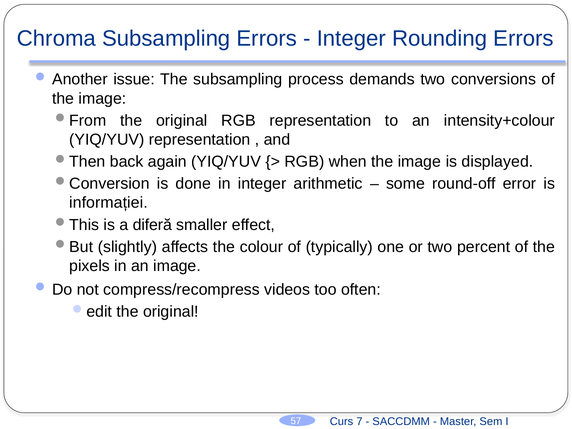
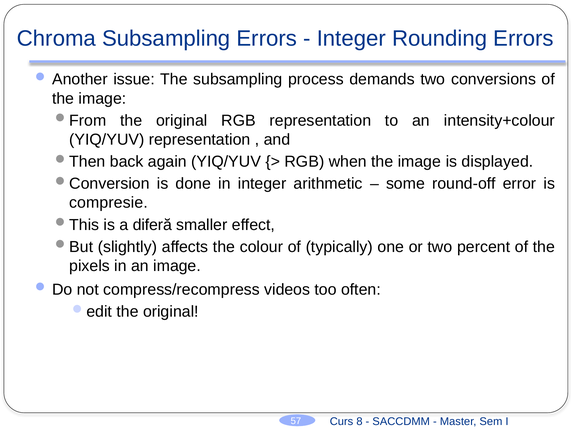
informației: informației -> compresie (109, 203)
7: 7 -> 8 (359, 422)
